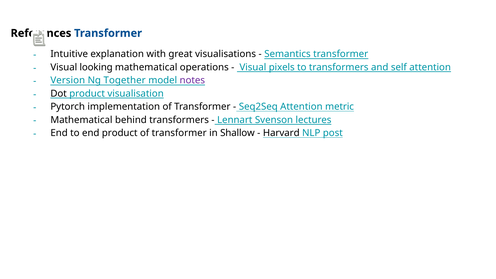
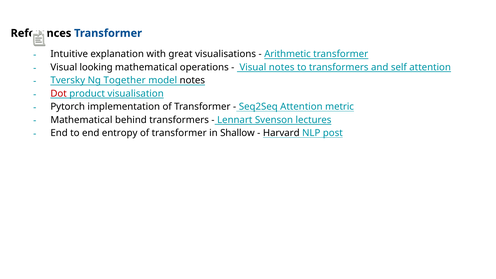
Semantics: Semantics -> Arithmetic (288, 54)
Visual pixels: pixels -> notes (282, 67)
Version: Version -> Tversky (68, 80)
notes colour: purple -> black (192, 80)
Dot colour: black -> red (59, 94)
end product: product -> entropy (120, 133)
